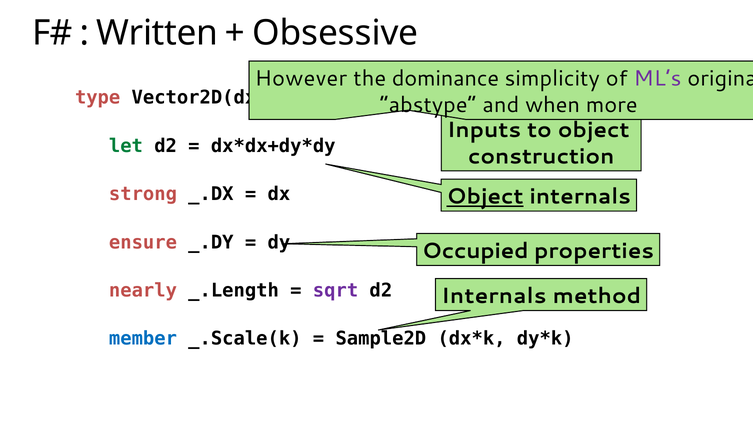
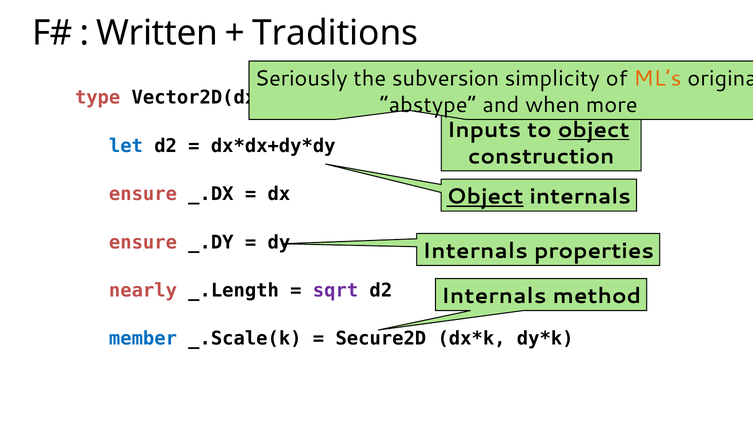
Obsessive: Obsessive -> Traditions (335, 33)
However: However -> Seriously (301, 78)
dominance: dominance -> subversion (445, 78)
ML’s colour: purple -> orange (657, 78)
object underline: none -> present (594, 130)
let colour: green -> blue (126, 146)
strong: strong -> ensure (143, 194)
Occupied: Occupied -> Internals (475, 251)
Sample2D: Sample2D -> Secure2D (381, 338)
